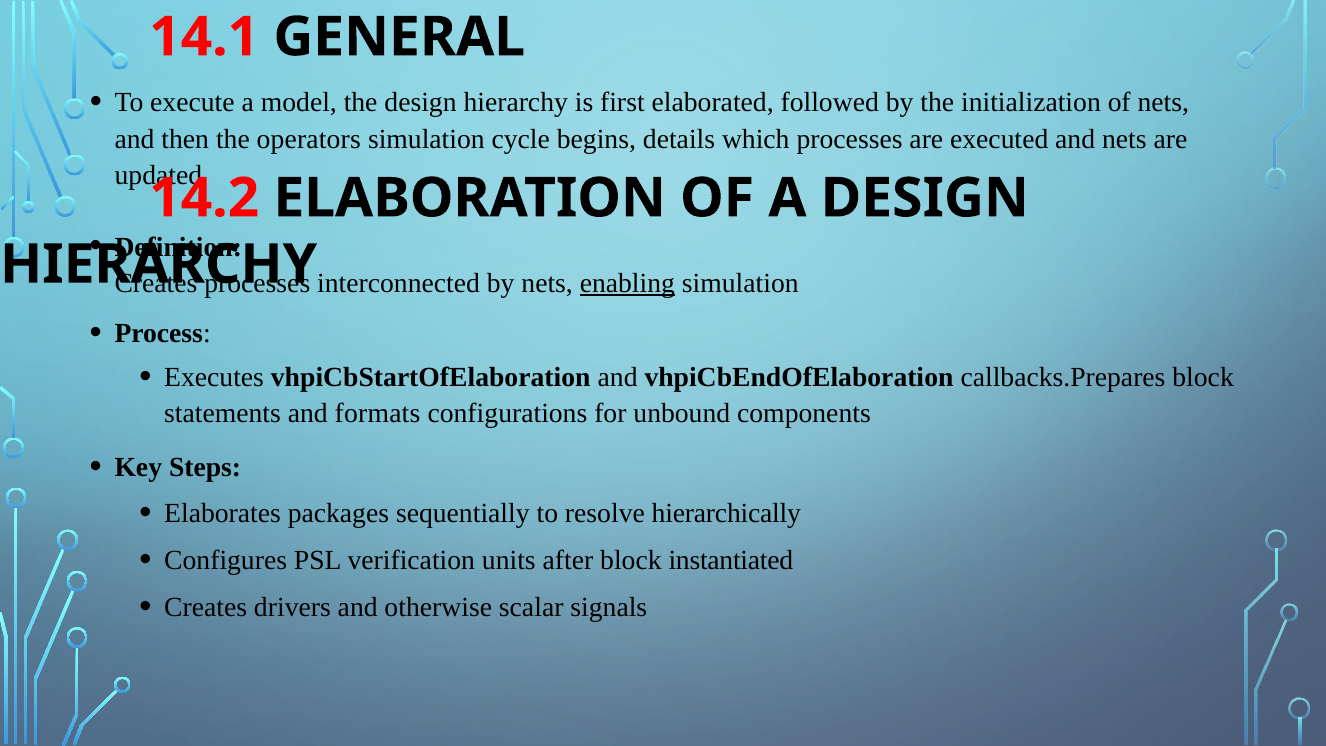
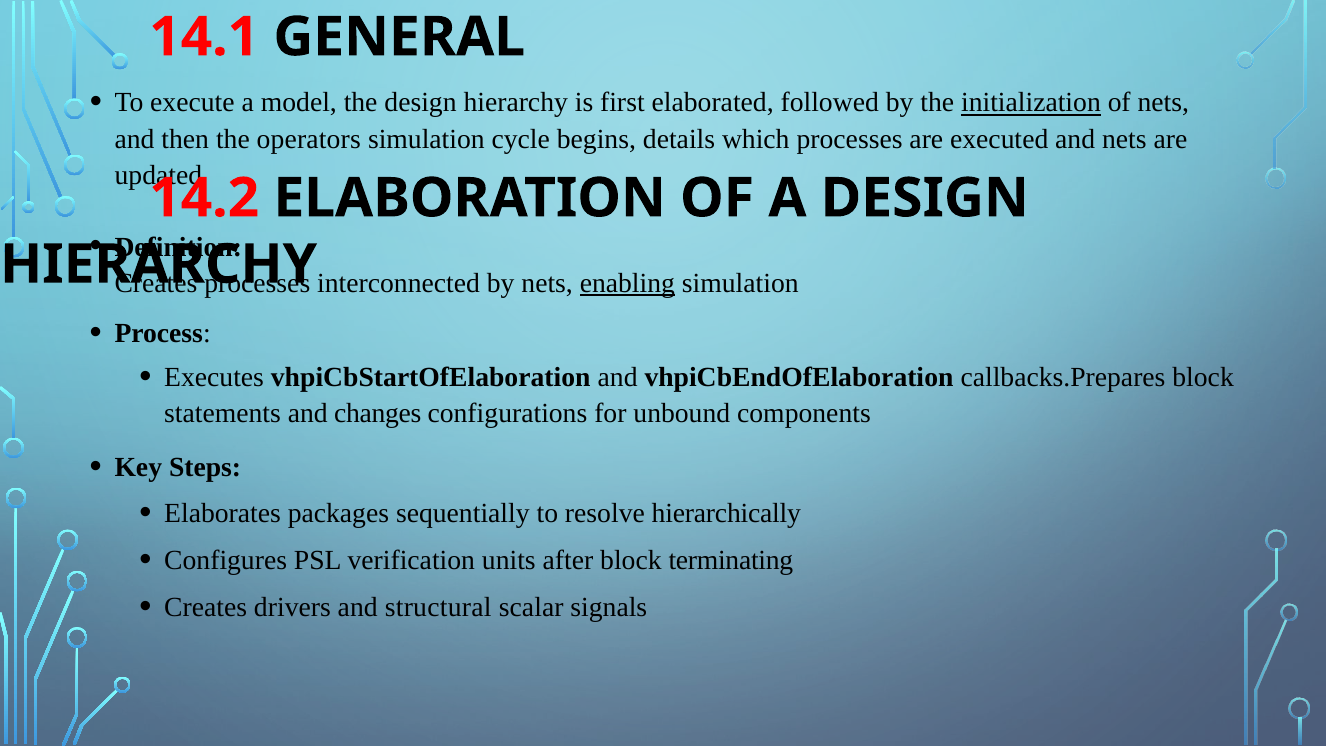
initialization underline: none -> present (1031, 103)
formats: formats -> changes (378, 413)
instantiated: instantiated -> terminating (731, 560)
otherwise: otherwise -> structural (438, 607)
